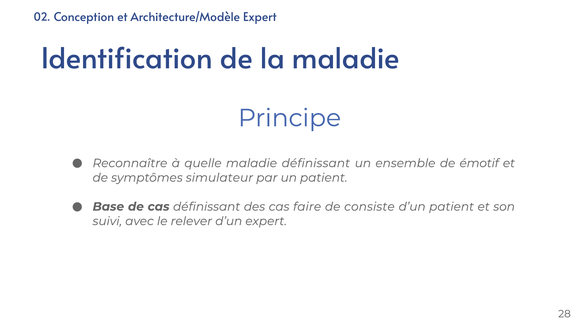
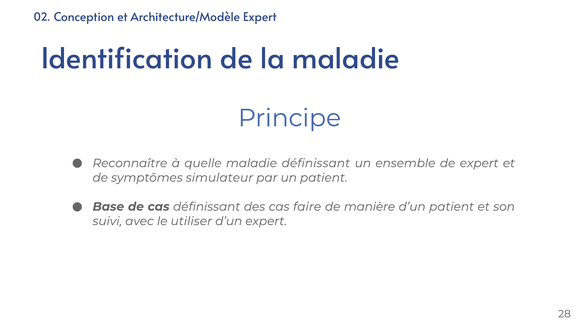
de émotif: émotif -> expert (479, 163)
consiste: consiste -> manière (370, 206)
relever: relever -> utiliser (191, 221)
